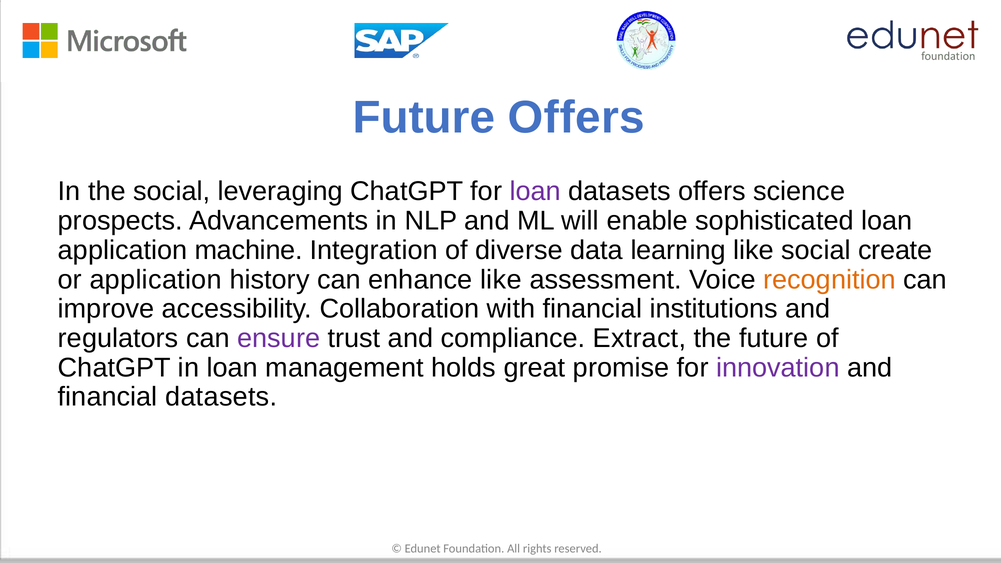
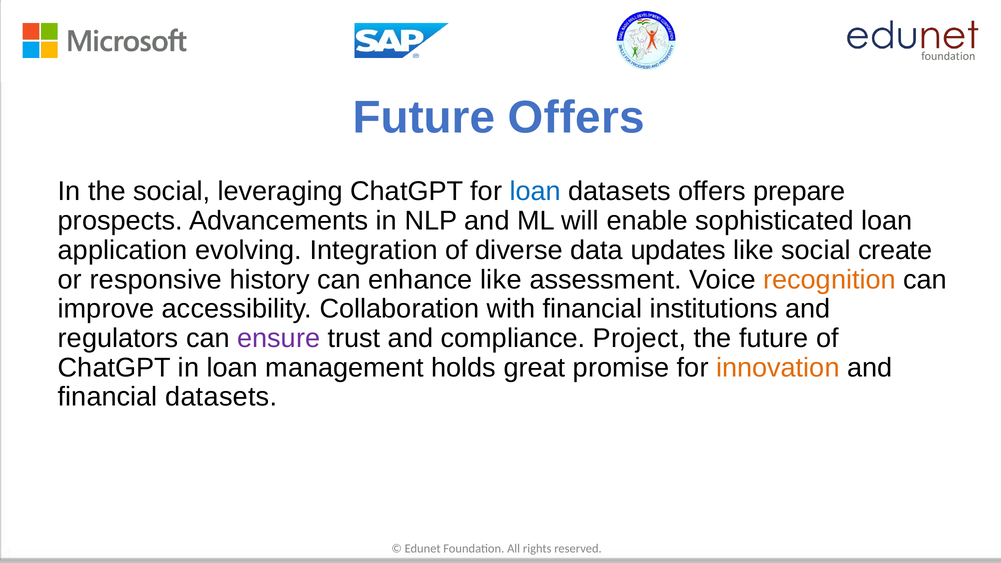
loan colour: purple -> blue (535, 192)
science: science -> prepare (799, 192)
machine: machine -> evolving (249, 250)
learning: learning -> updates (678, 250)
or application: application -> responsive (156, 280)
Extract: Extract -> Project (640, 338)
innovation colour: purple -> orange (778, 368)
